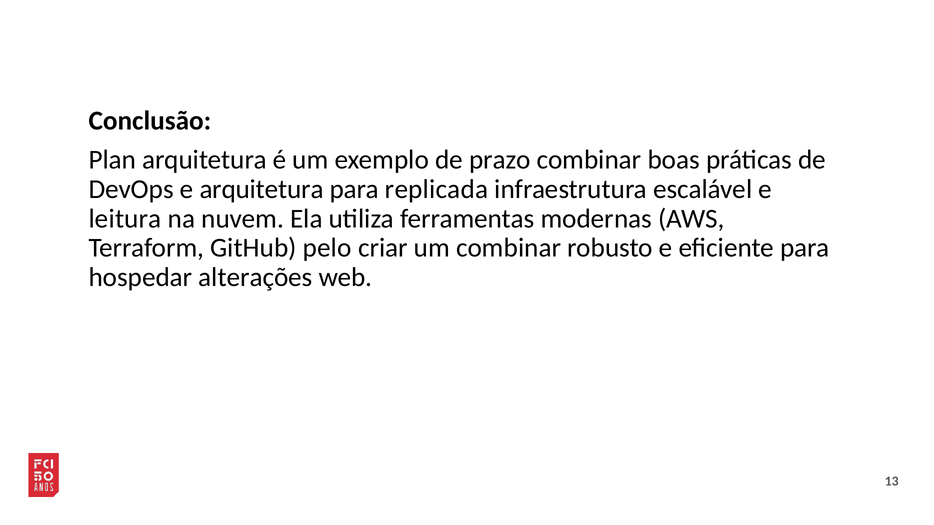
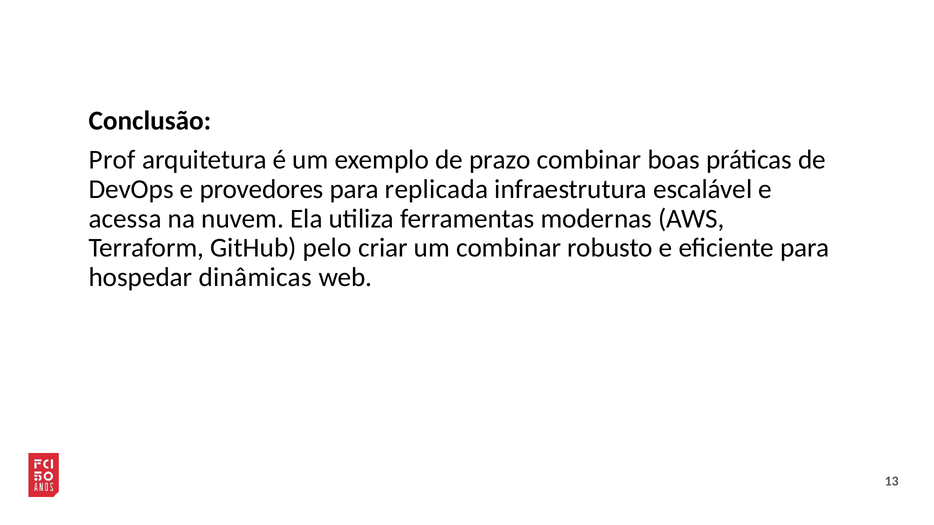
Plan: Plan -> Prof (112, 160)
e arquitetura: arquitetura -> provedores (262, 189)
leitura: leitura -> acessa (125, 219)
alterações: alterações -> dinâmicas (255, 278)
